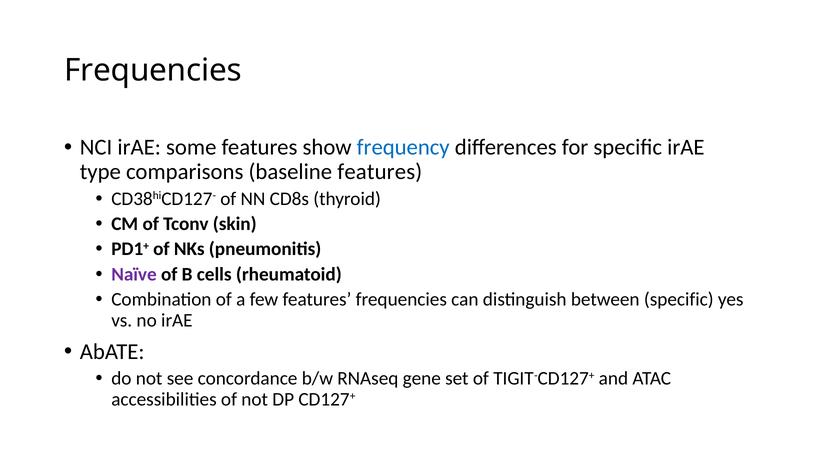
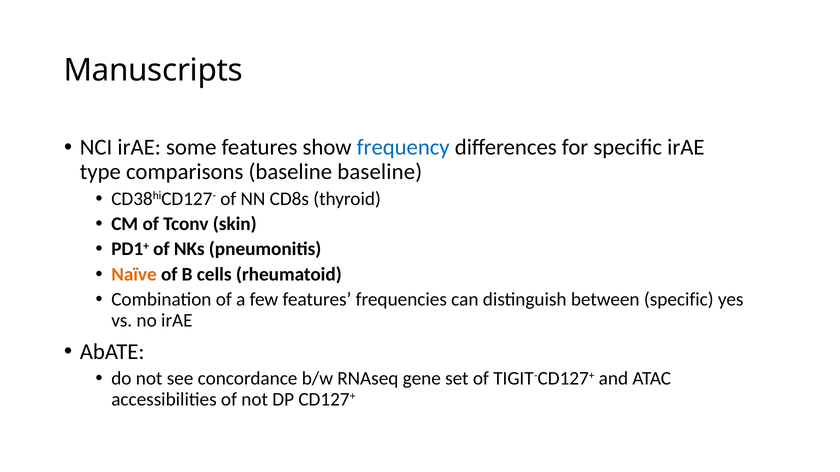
Frequencies: Frequencies -> Manuscripts (153, 71)
baseline features: features -> baseline (380, 172)
Naïve colour: purple -> orange (134, 275)
